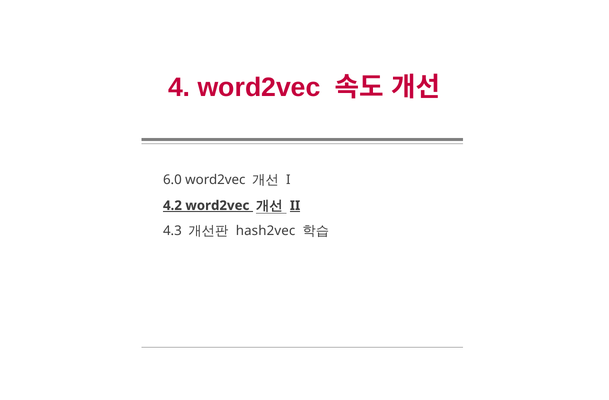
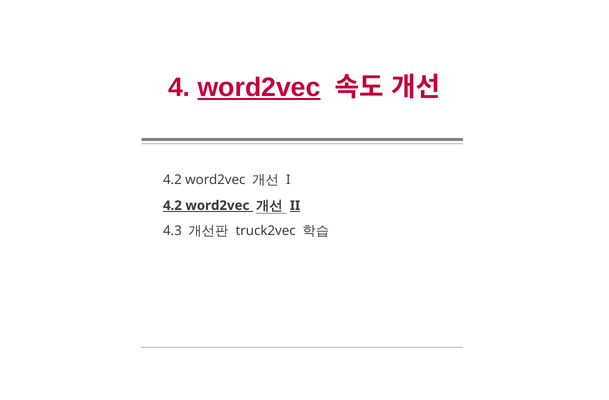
word2vec underline: none -> present (259, 88)
6.0: 6.0 -> 4.2 (172, 180)
hash2vec: hash2vec -> truck2vec (266, 231)
